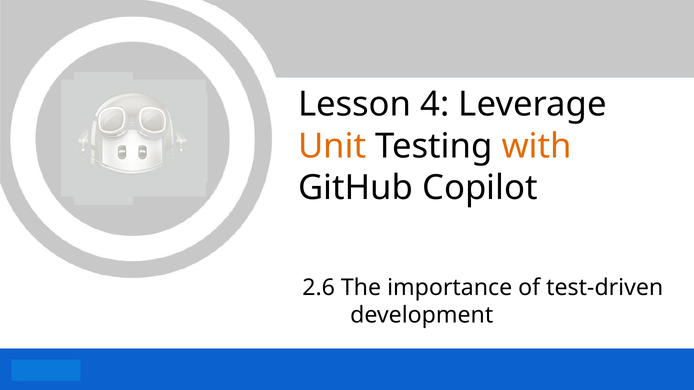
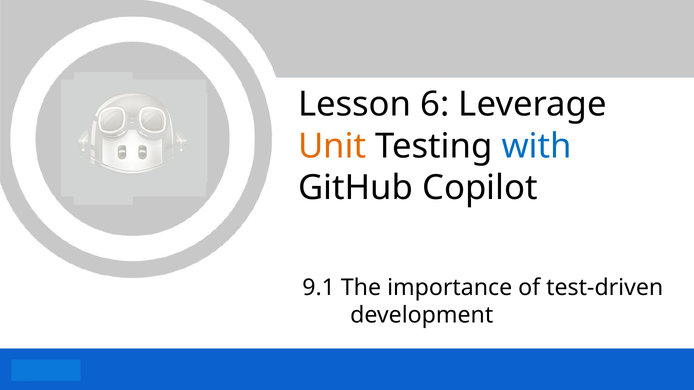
4: 4 -> 6 (435, 105)
with colour: orange -> blue (537, 146)
2.6: 2.6 -> 9.1 (319, 288)
